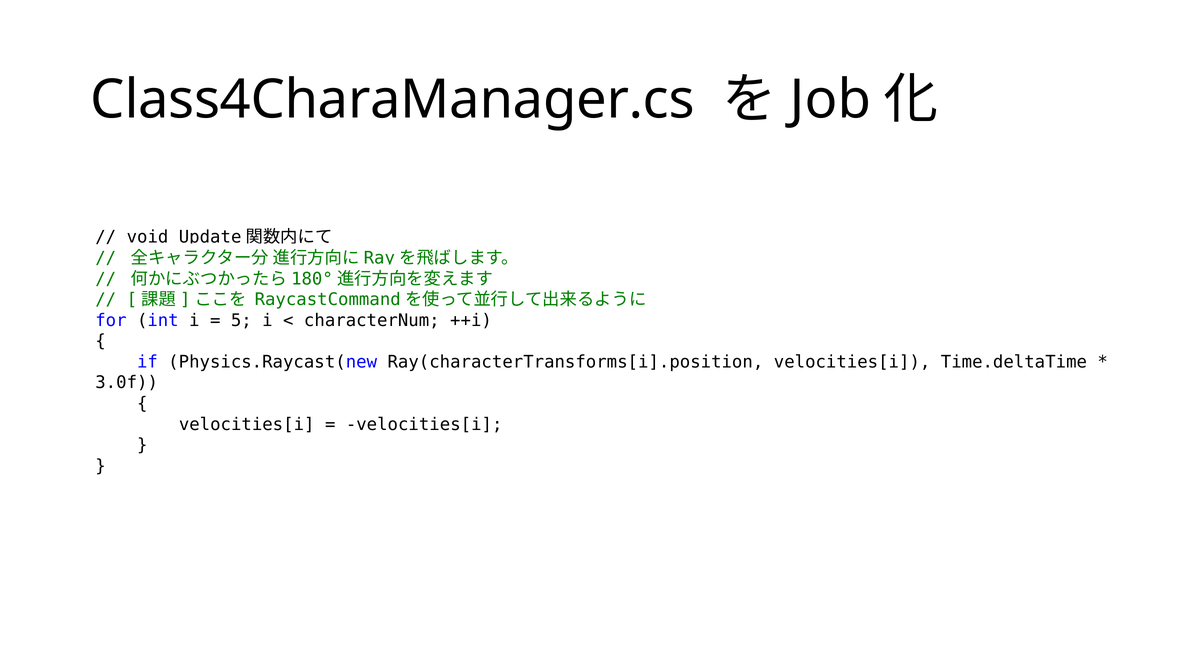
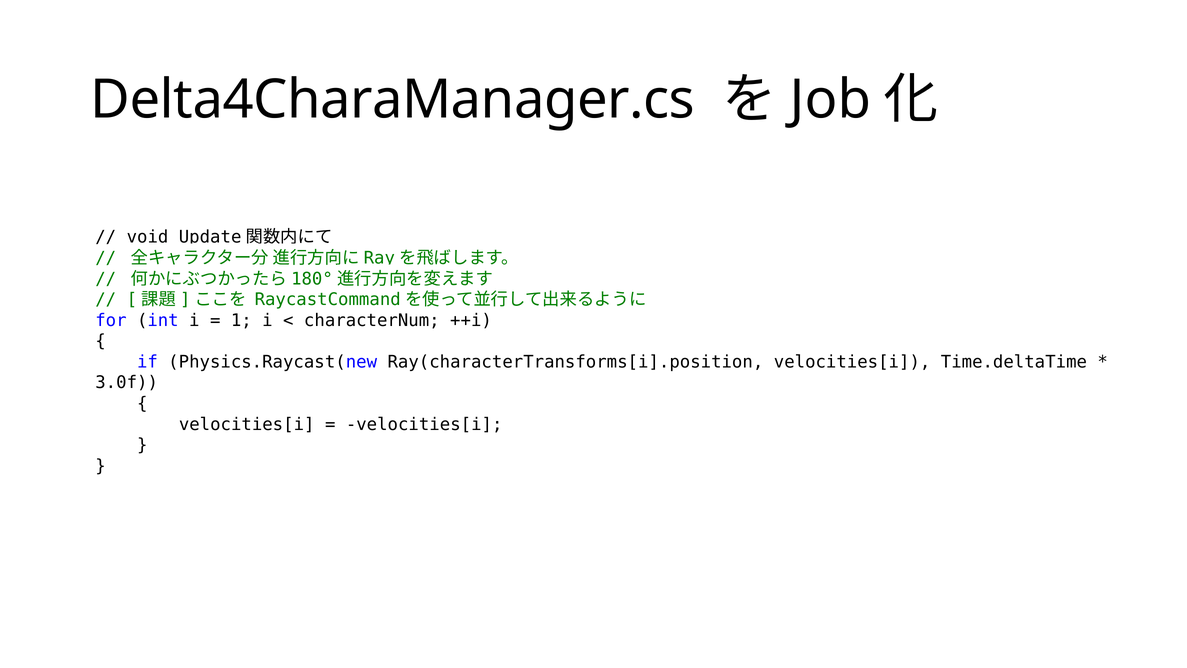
Class4CharaManager.cs: Class4CharaManager.cs -> Delta4CharaManager.cs (393, 100)
5: 5 -> 1 (241, 320)
